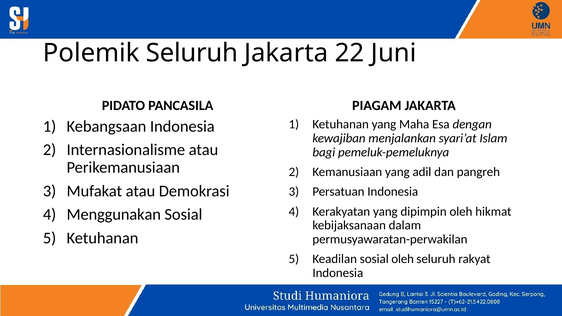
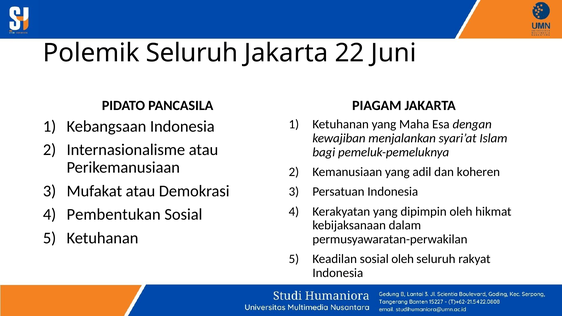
pangreh: pangreh -> koheren (478, 172)
Menggunakan: Menggunakan -> Pembentukan (114, 215)
